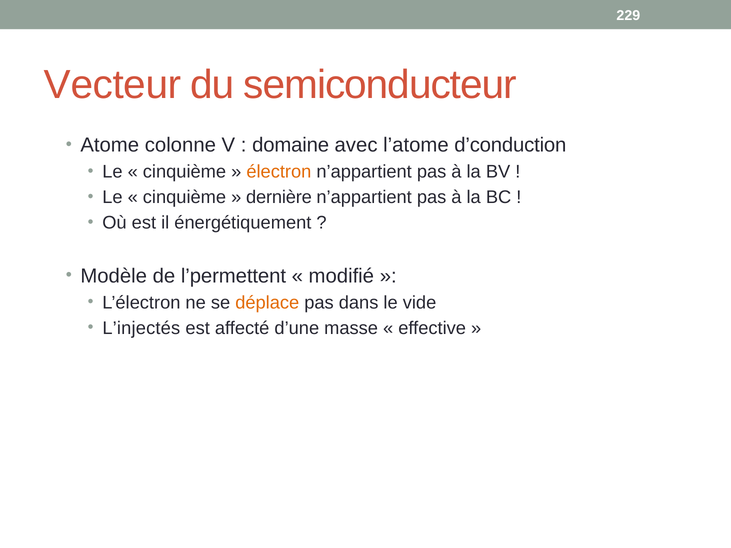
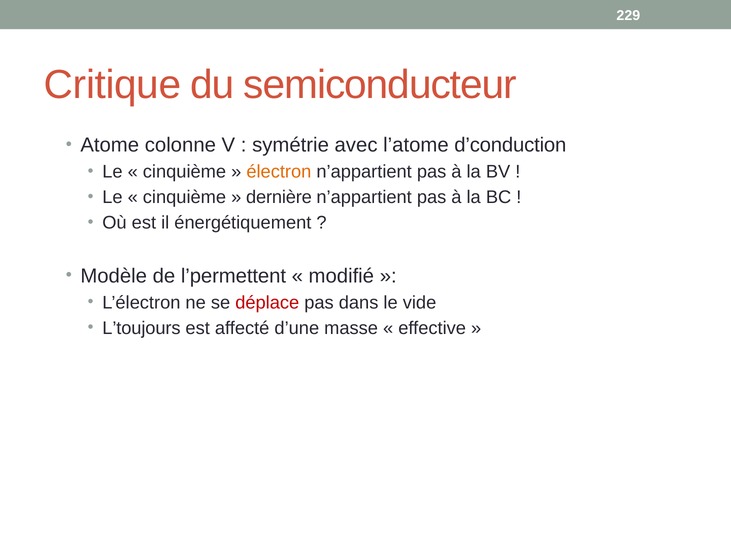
Vecteur: Vecteur -> Critique (113, 85)
domaine: domaine -> symétrie (291, 145)
déplace colour: orange -> red (267, 303)
L’injectés: L’injectés -> L’toujours (141, 328)
